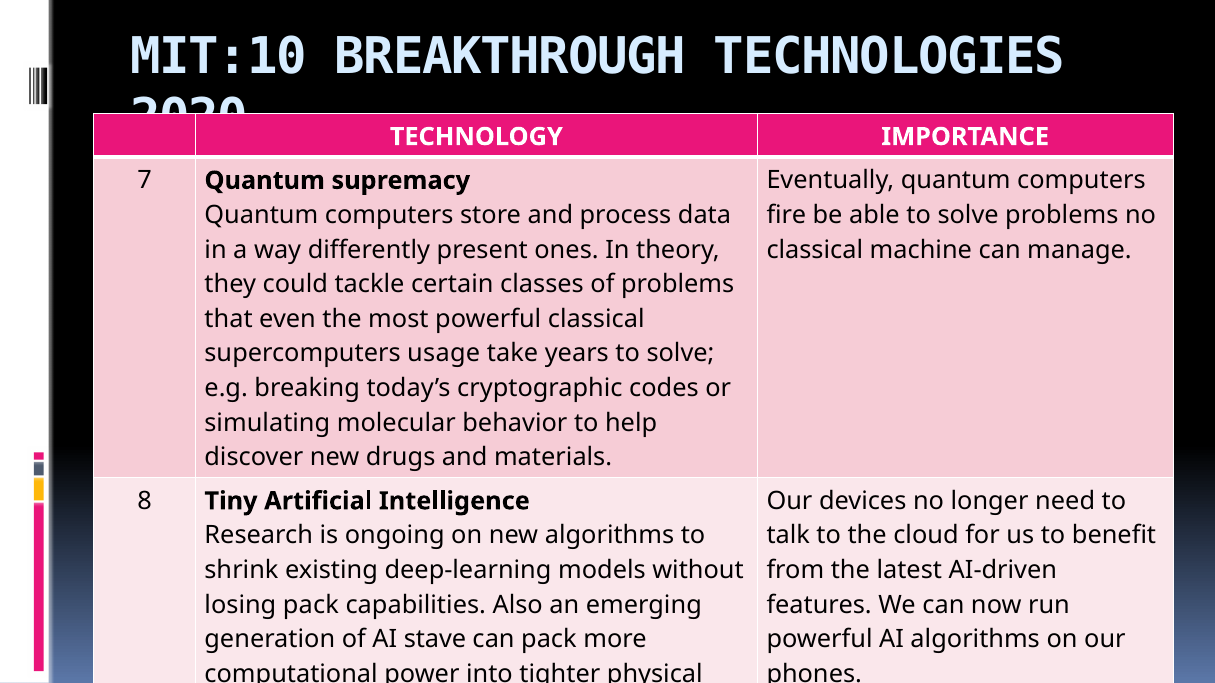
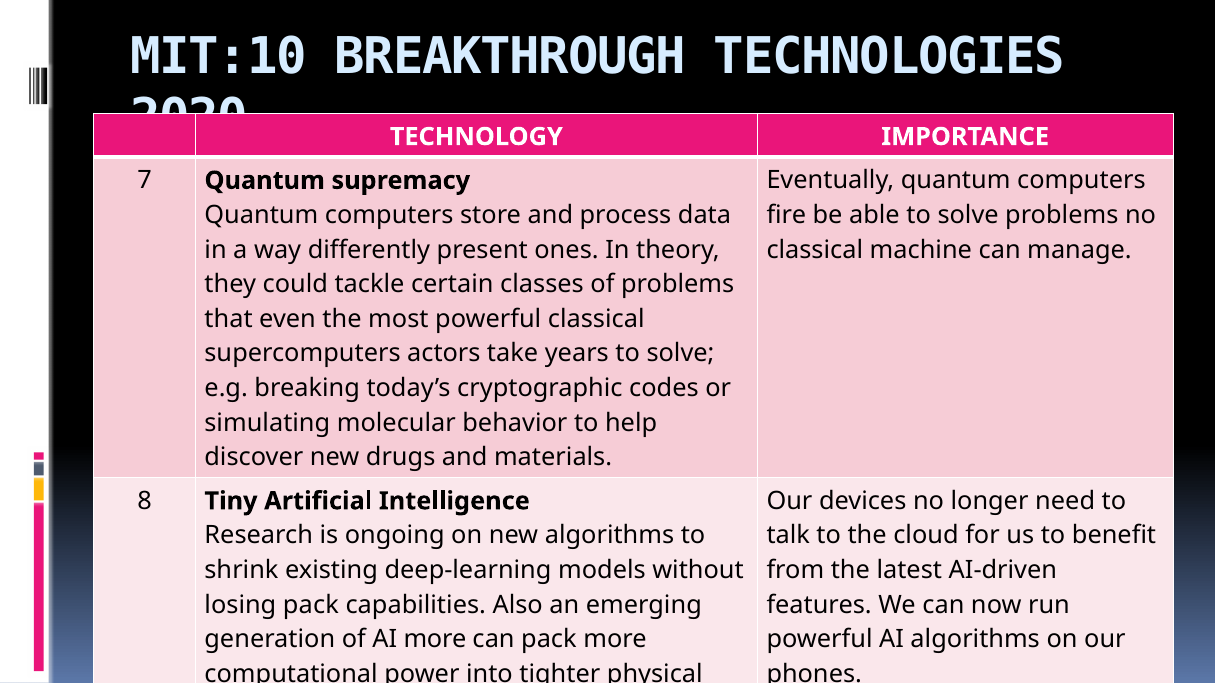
usage: usage -> actors (444, 354)
AI stave: stave -> more (435, 640)
